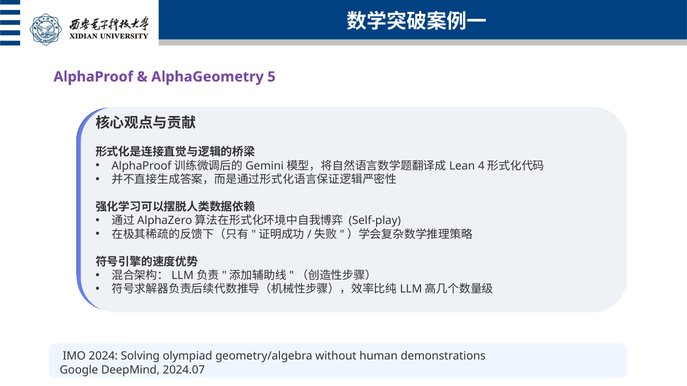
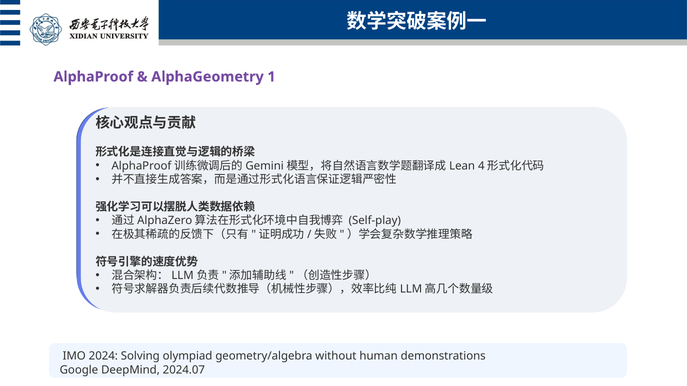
5: 5 -> 1 (272, 77)
